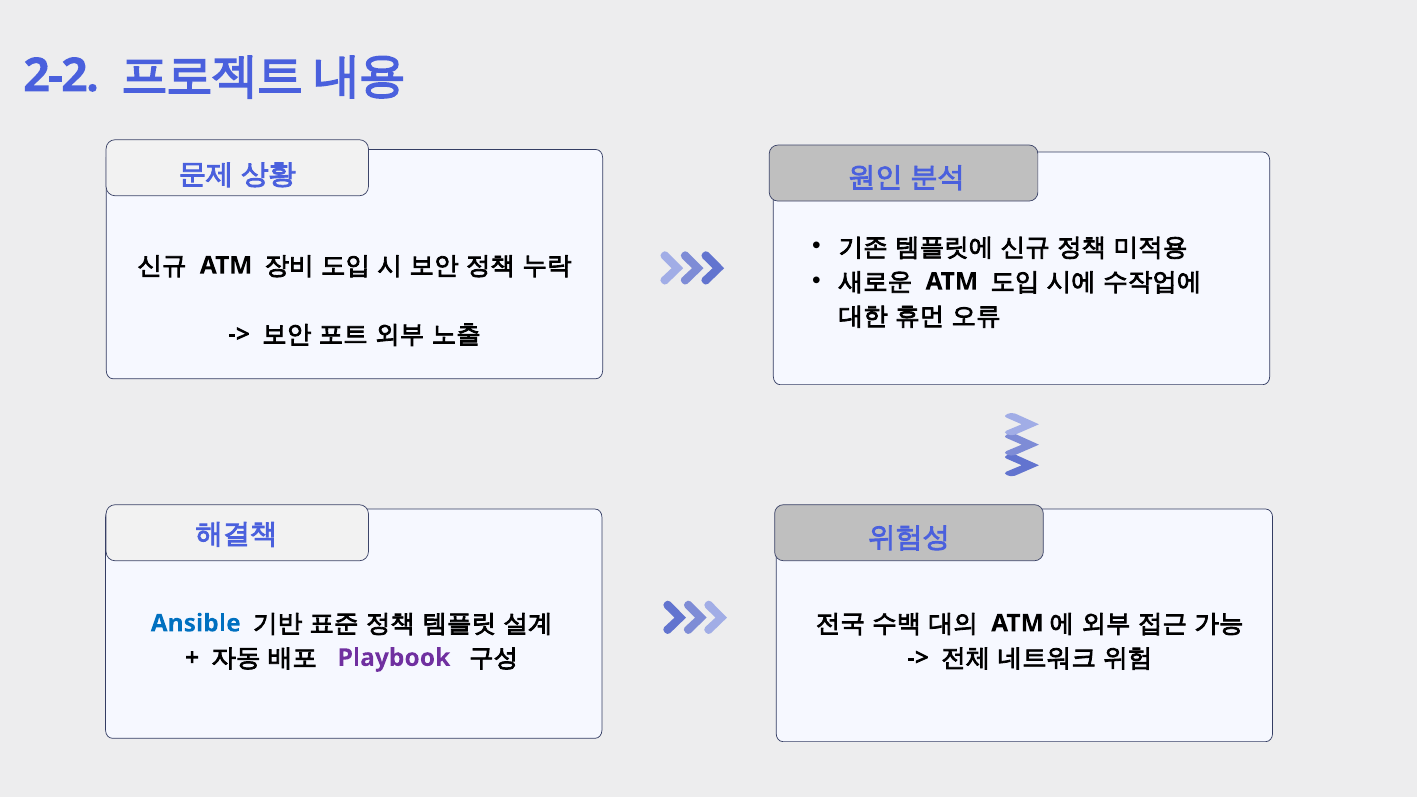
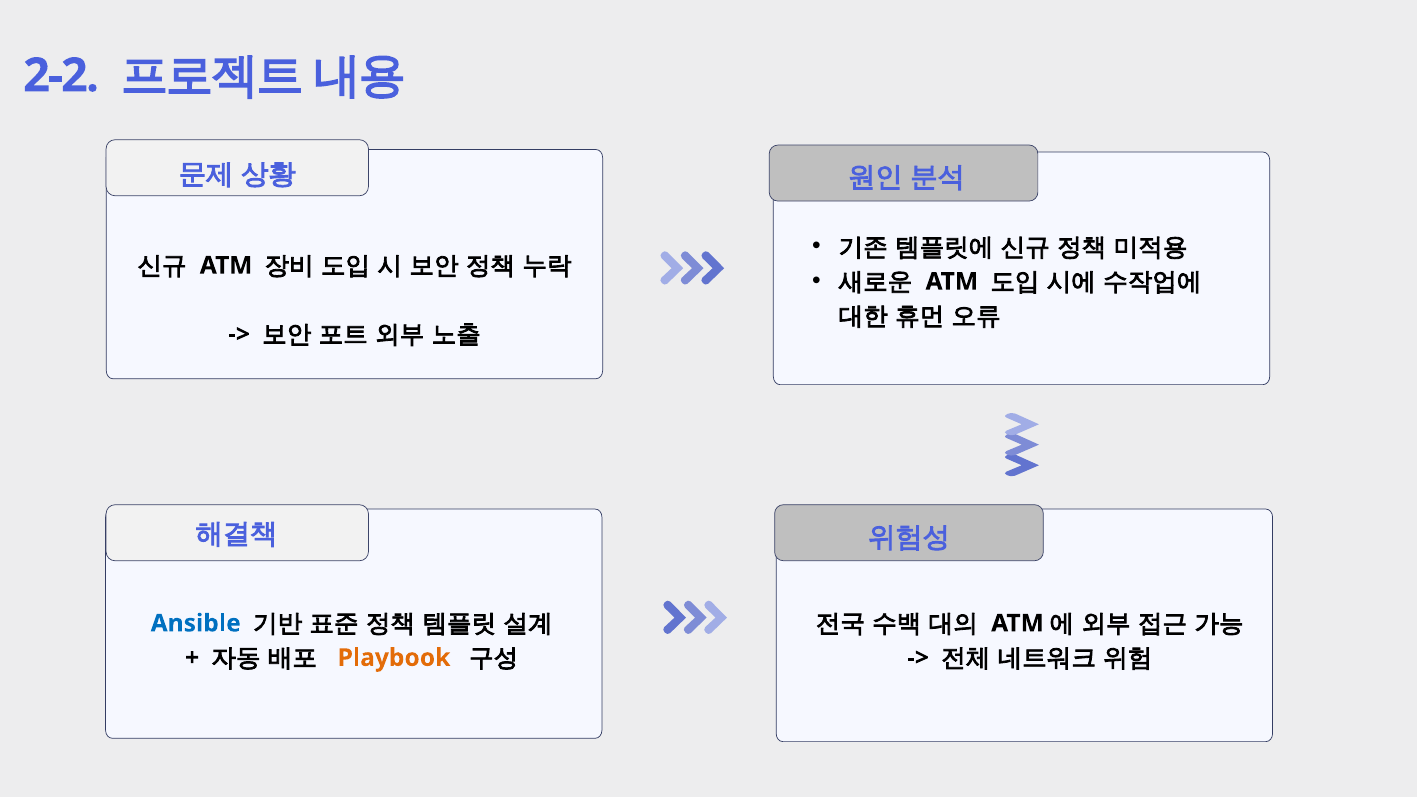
Playbook colour: purple -> orange (394, 658)
